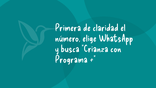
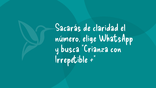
Primera: Primera -> Sacarás (68, 28)
Programa: Programa -> Irrepetible (71, 59)
